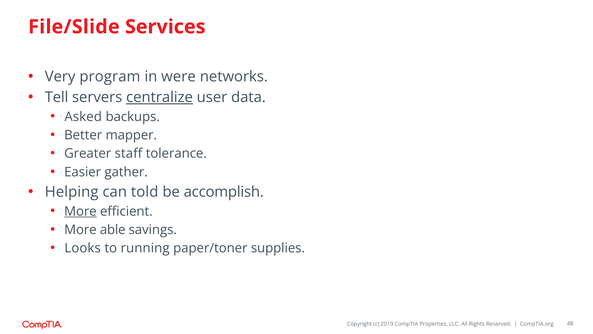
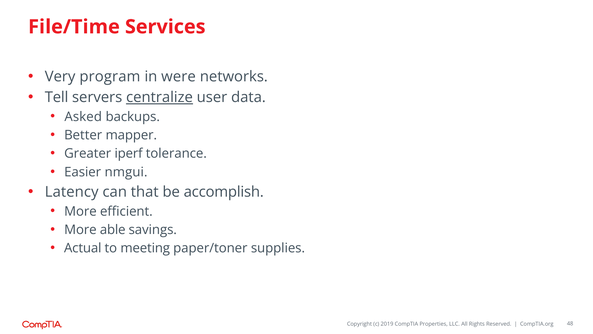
File/Slide: File/Slide -> File/Time (74, 27)
staff: staff -> iperf (129, 153)
gather: gather -> nmgui (126, 172)
Helping: Helping -> Latency (72, 192)
told: told -> that (145, 192)
More underline: present -> none (80, 211)
Looks: Looks -> Actual (83, 248)
running: running -> meeting (145, 248)
